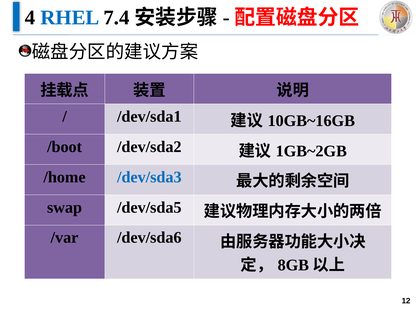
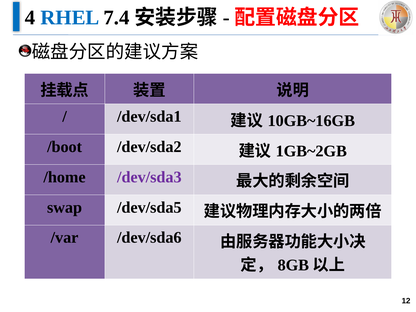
/dev/sda3 colour: blue -> purple (149, 177)
